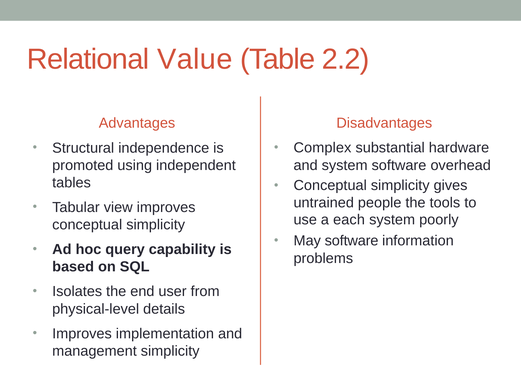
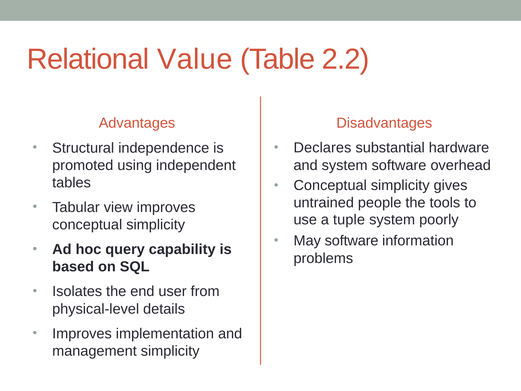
Complex: Complex -> Declares (322, 148)
each: each -> tuple (349, 219)
